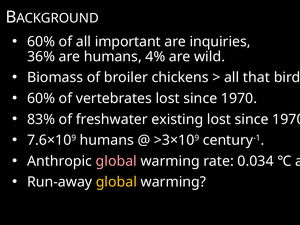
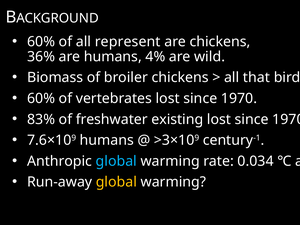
important: important -> represent (128, 42)
are inquiries: inquiries -> chickens (220, 42)
global colour: pink -> light blue (116, 161)
